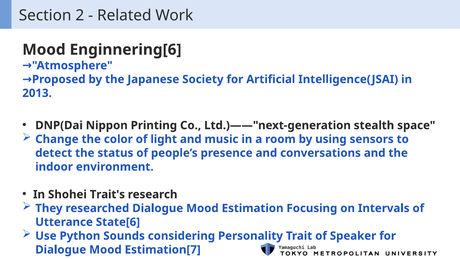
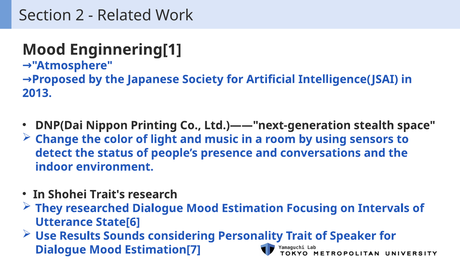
Enginnering[6: Enginnering[6 -> Enginnering[1 (126, 50)
Python: Python -> Results (80, 236)
